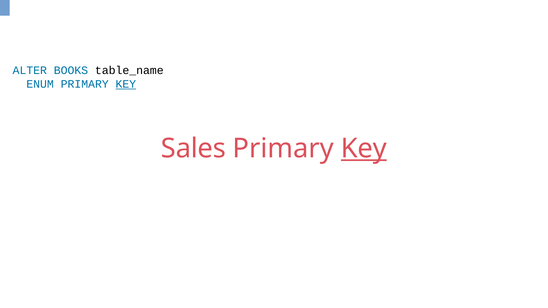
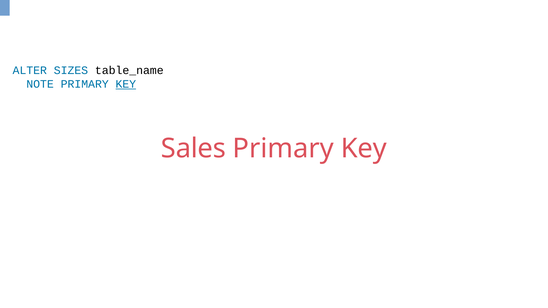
BOOKS: BOOKS -> SIZES (71, 71)
ENUM: ENUM -> NOTE (40, 84)
Key underline: present -> none (364, 149)
